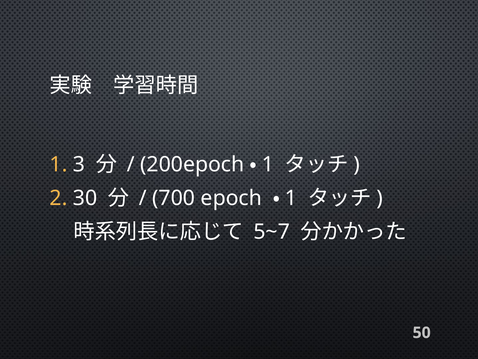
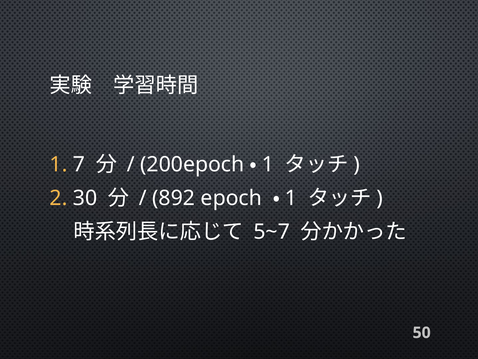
3: 3 -> 7 (79, 164)
700: 700 -> 892 (174, 198)
